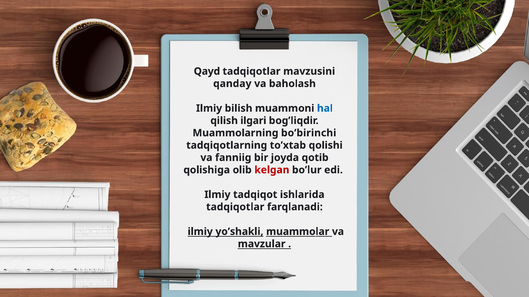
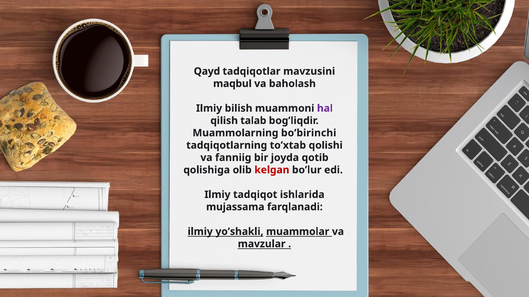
qanday: qanday -> maqbul (232, 84)
hal colour: blue -> purple (325, 108)
ilgari: ilgari -> talab (253, 121)
tadqiqоtlar: tadqiqоtlar -> mujassama (235, 207)
